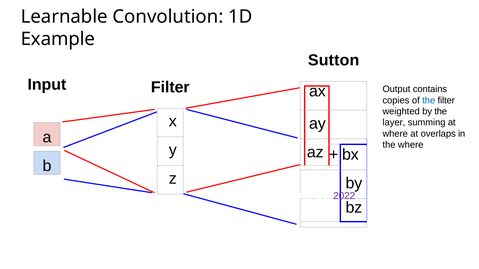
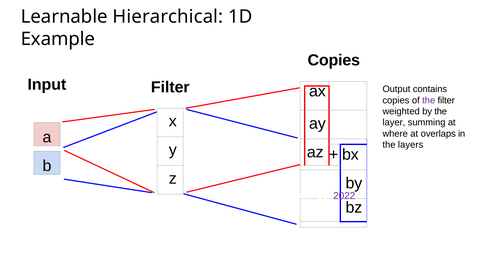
Convolution: Convolution -> Hierarchical (168, 17)
Sutton: Sutton -> Copies (334, 60)
the colour: blue -> purple (429, 100)
the where: where -> layers (411, 145)
